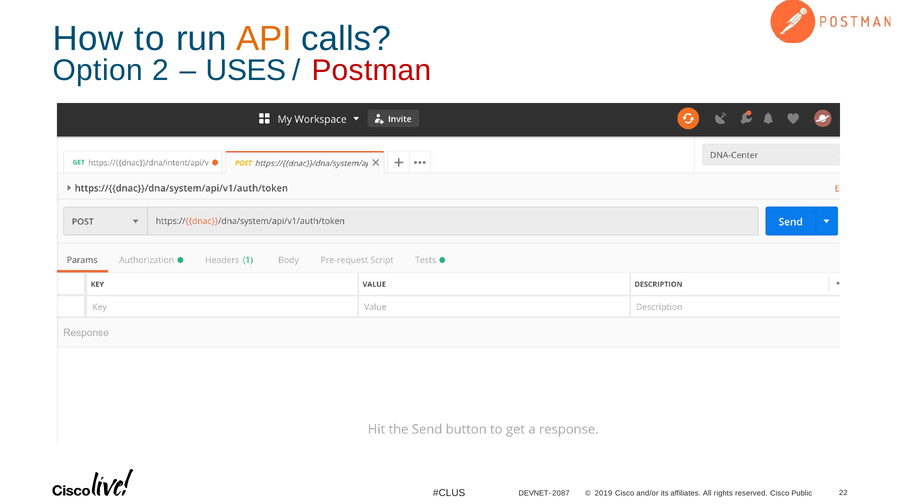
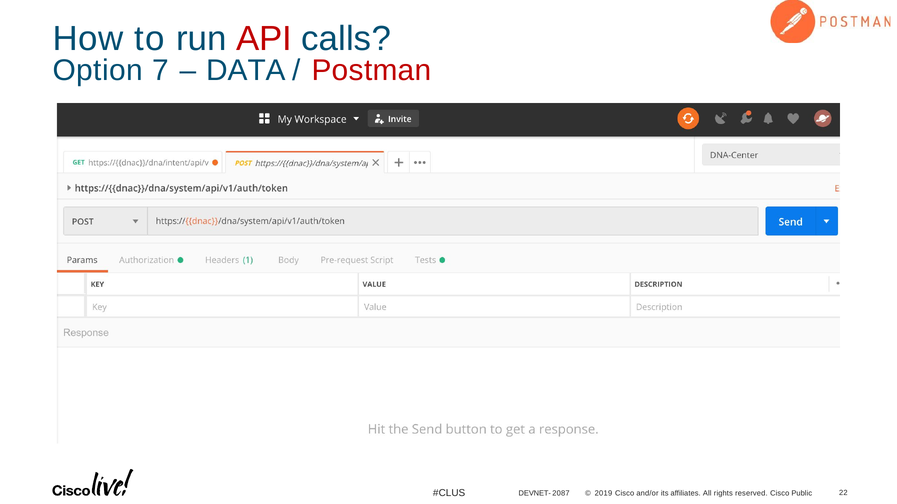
API colour: orange -> red (264, 39)
2: 2 -> 7 (161, 70)
USES: USES -> DATA (246, 70)
